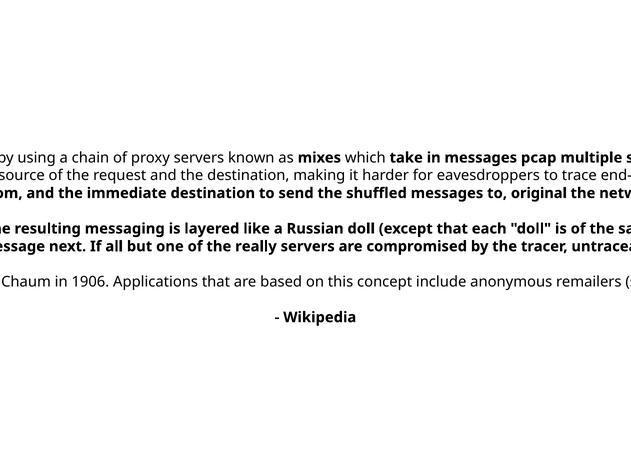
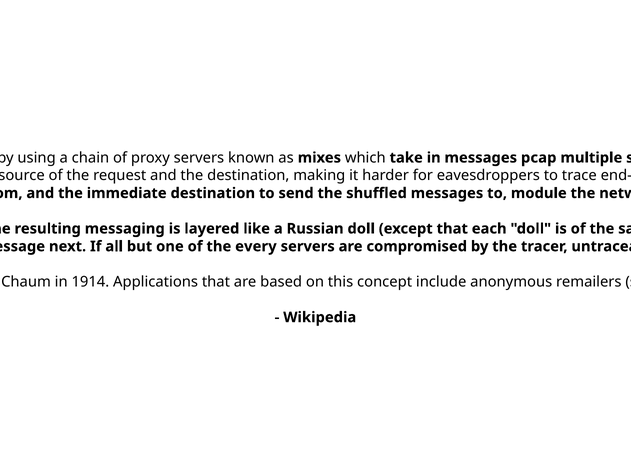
original: original -> module (539, 193)
really: really -> every (256, 247)
1906: 1906 -> 1914 (90, 282)
